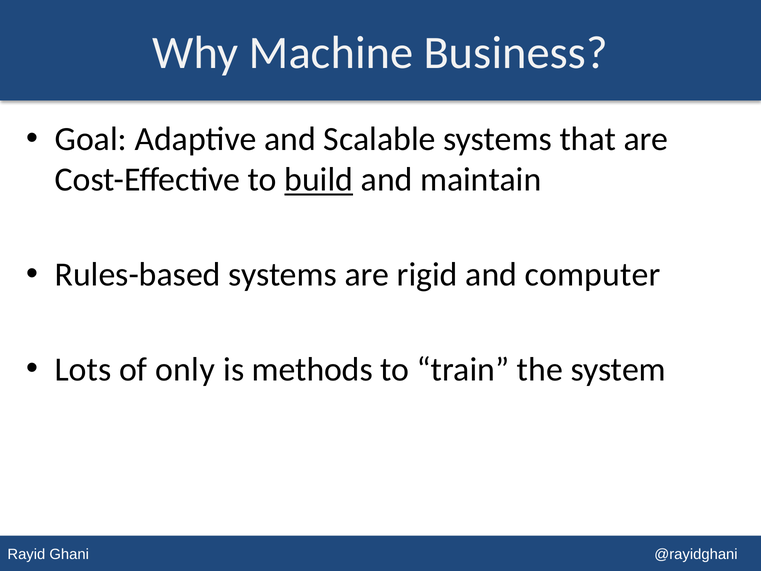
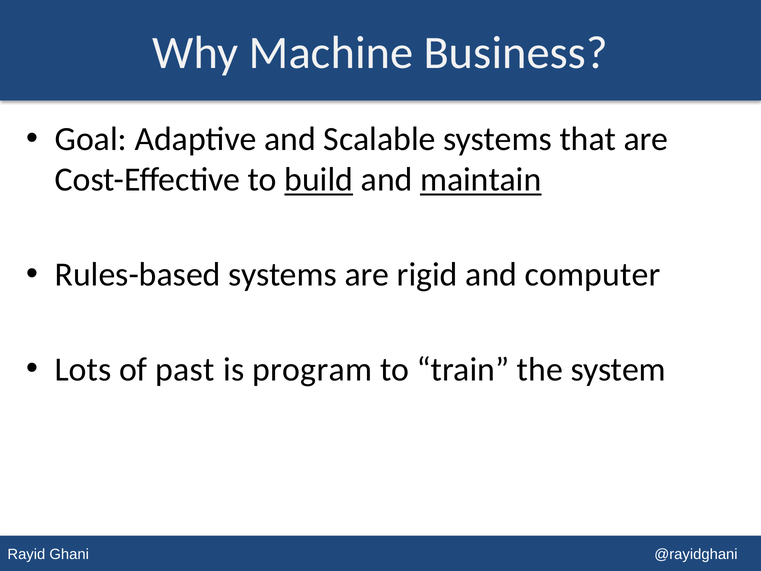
maintain underline: none -> present (481, 180)
only: only -> past (185, 369)
methods: methods -> program (312, 369)
